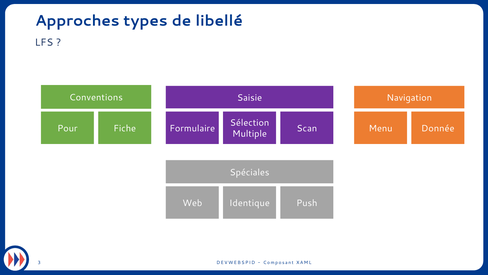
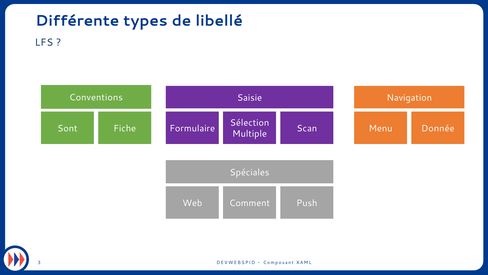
Approches: Approches -> Différente (77, 21)
Pour: Pour -> Sont (67, 128)
Identique: Identique -> Comment (250, 203)
